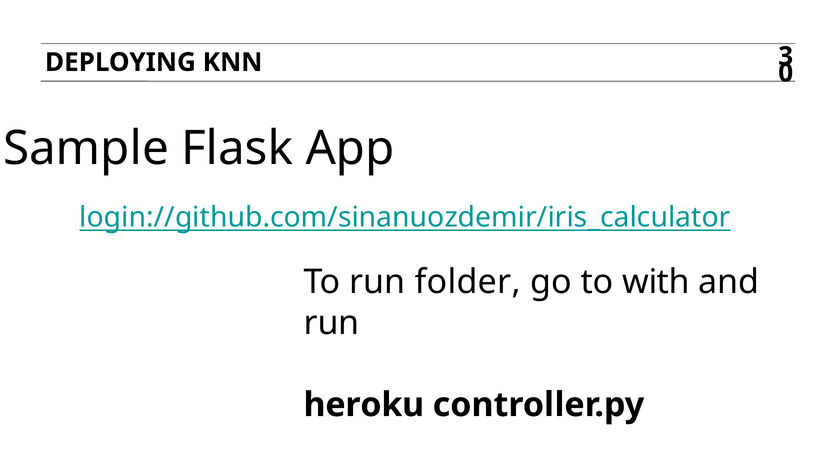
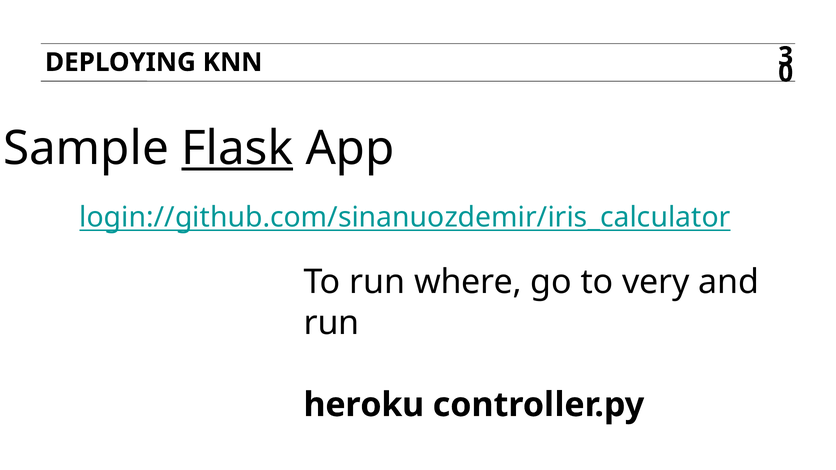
Flask underline: none -> present (237, 148)
folder: folder -> where (468, 282)
with: with -> very (656, 282)
